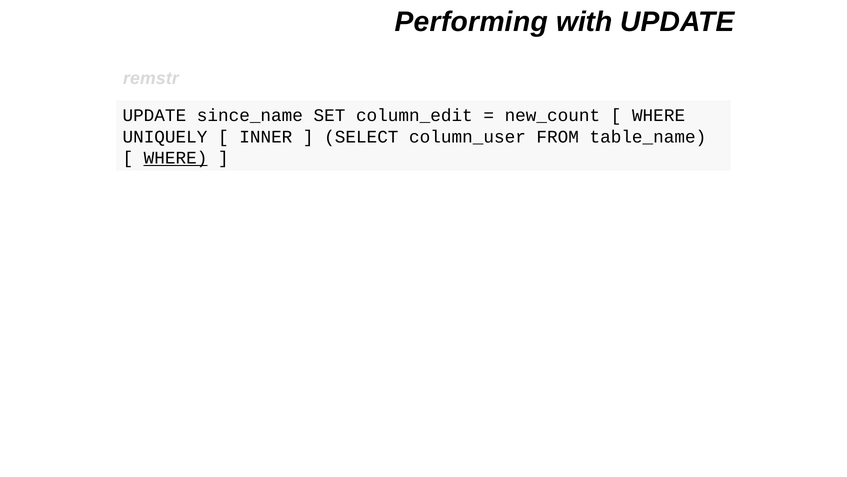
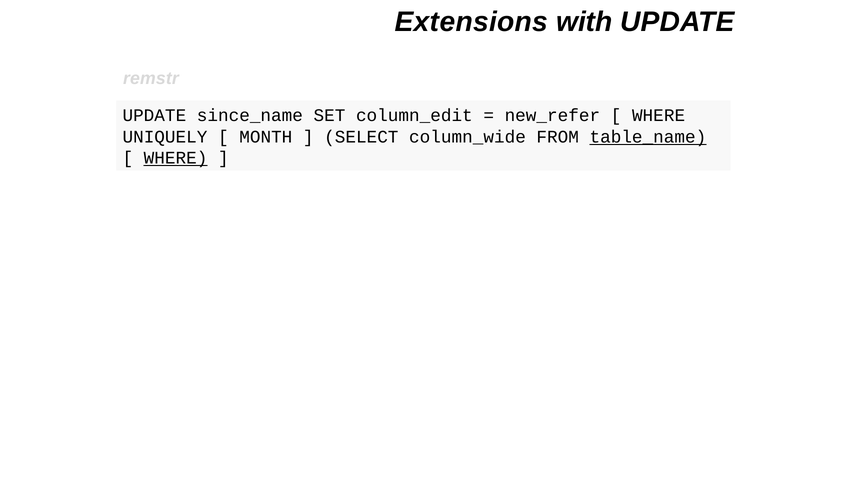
Performing: Performing -> Extensions (471, 22)
new_count: new_count -> new_refer (552, 115)
INNER: INNER -> MONTH (266, 137)
column_user: column_user -> column_wide (467, 137)
table_name underline: none -> present (648, 137)
